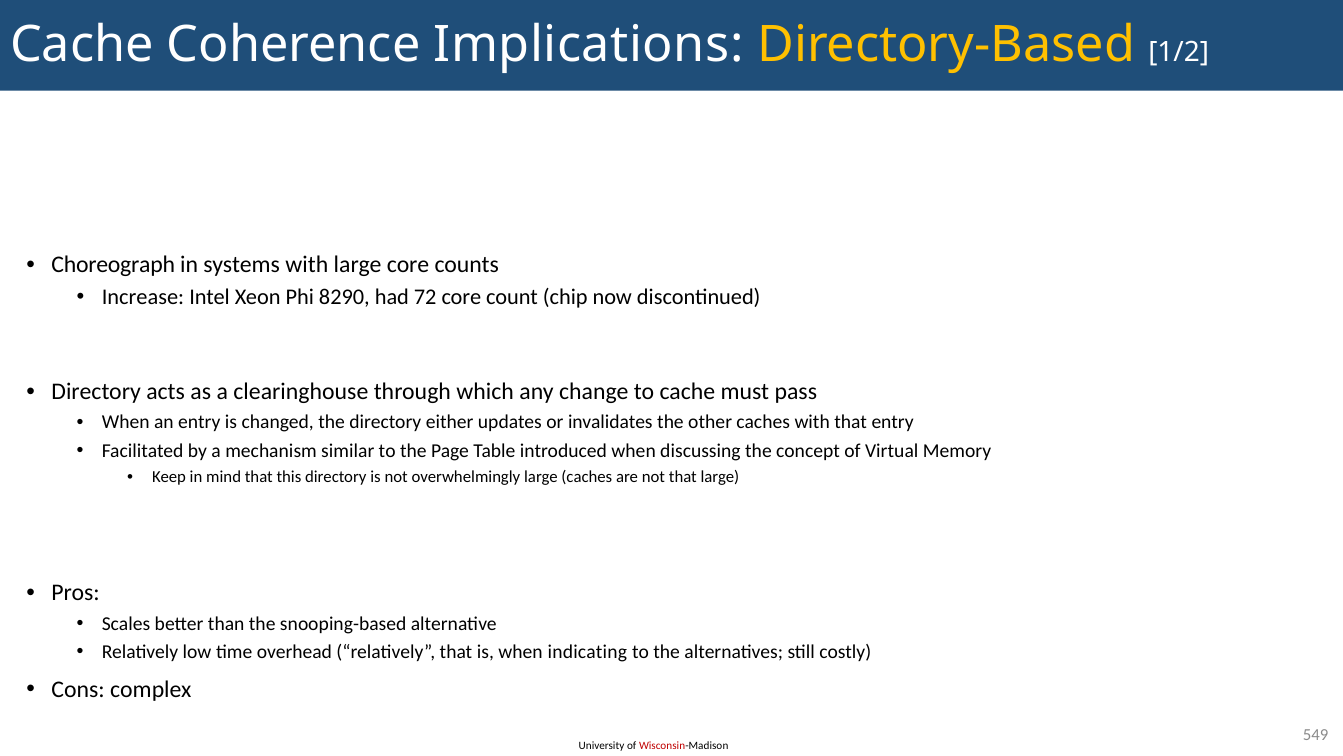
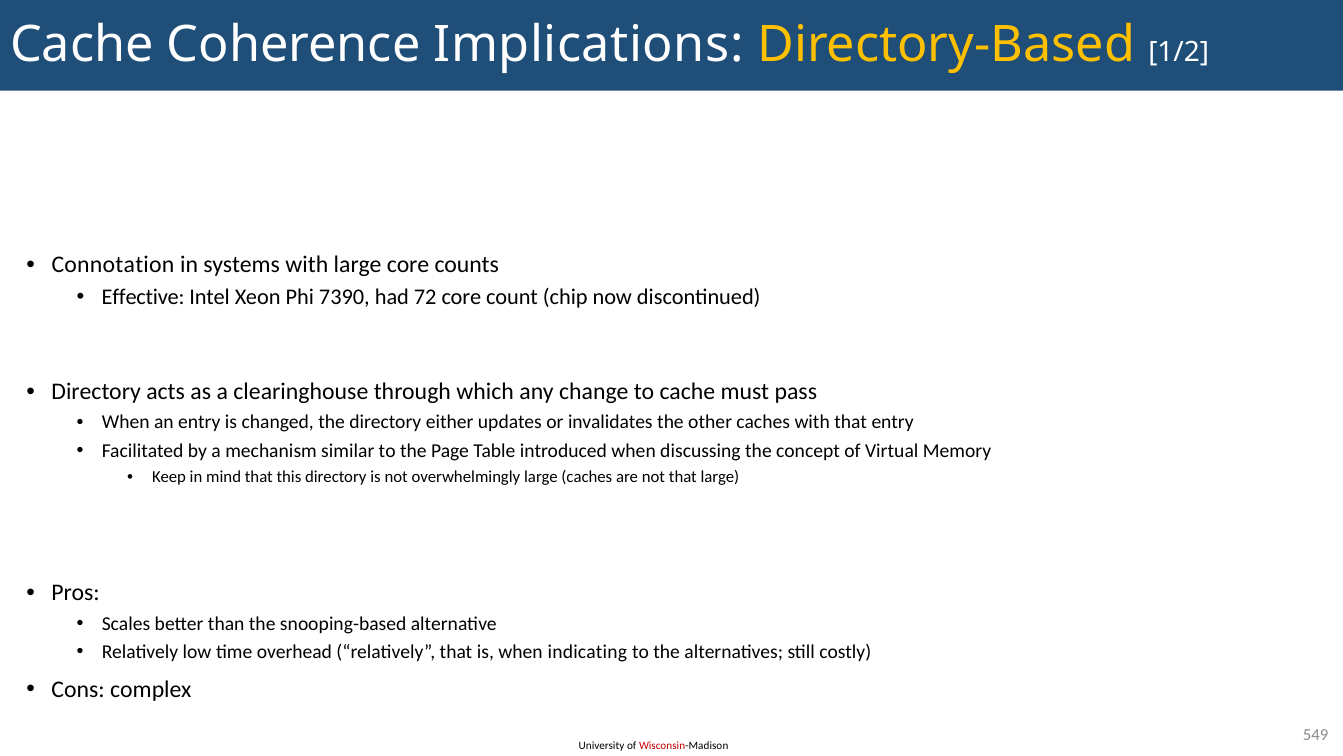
Choreograph: Choreograph -> Connotation (113, 265)
Increase: Increase -> Effective (143, 297)
8290: 8290 -> 7390 (344, 297)
